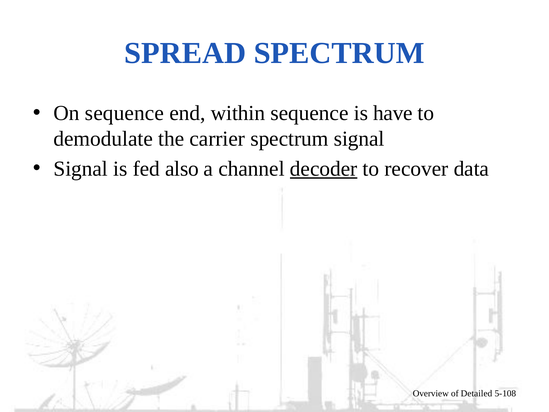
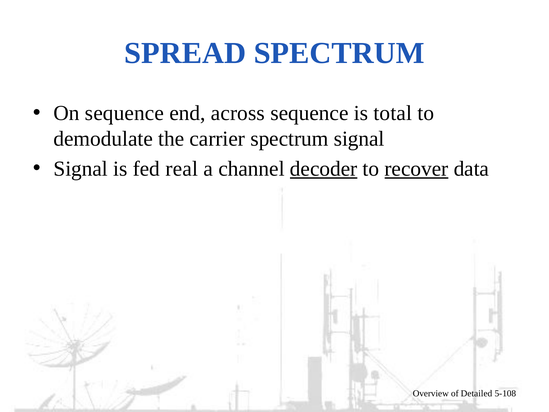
within: within -> across (238, 113)
have: have -> total (393, 113)
also: also -> real (182, 169)
recover underline: none -> present (416, 169)
